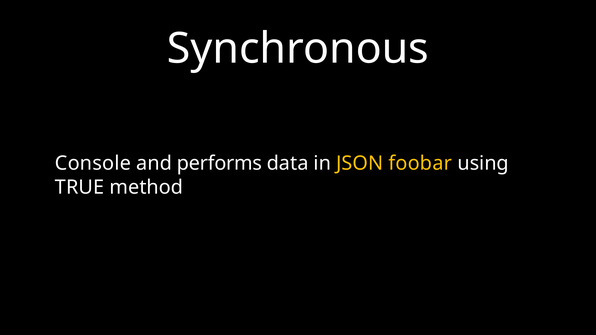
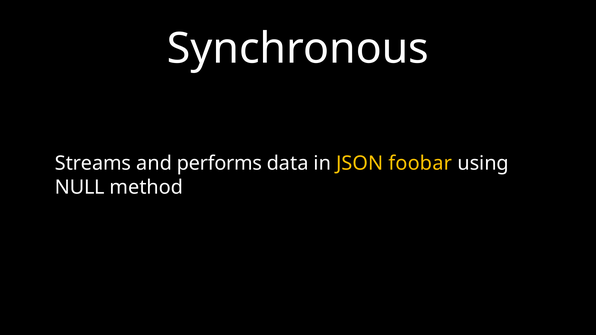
Console: Console -> Streams (93, 163)
TRUE: TRUE -> NULL (80, 187)
